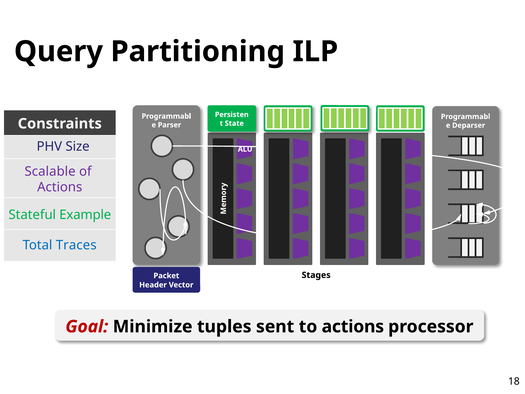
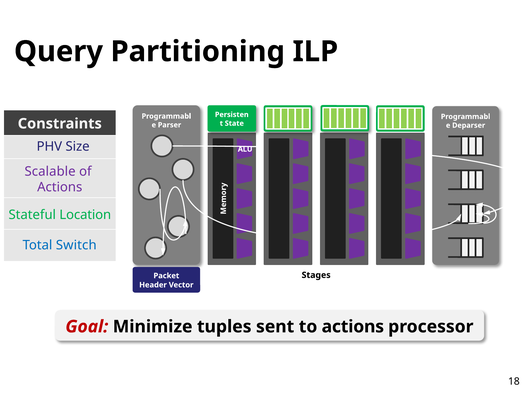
Example: Example -> Location (85, 215)
Traces: Traces -> Switch (76, 245)
